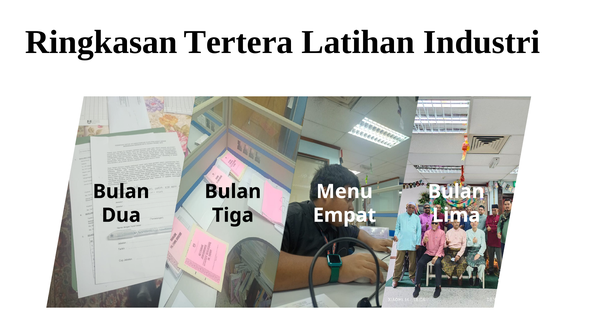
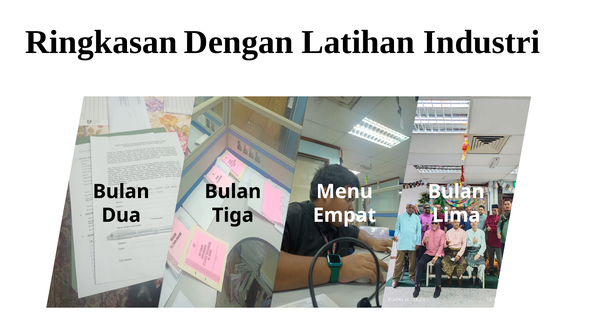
Tertera: Tertera -> Dengan (239, 42)
